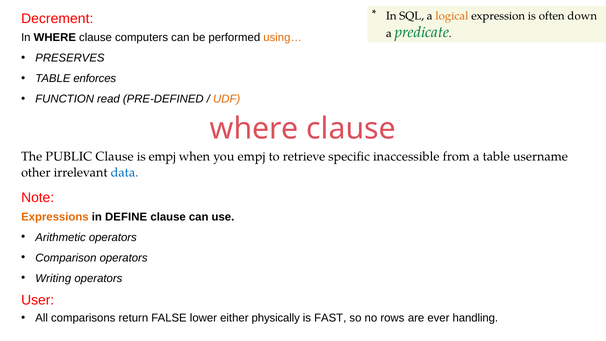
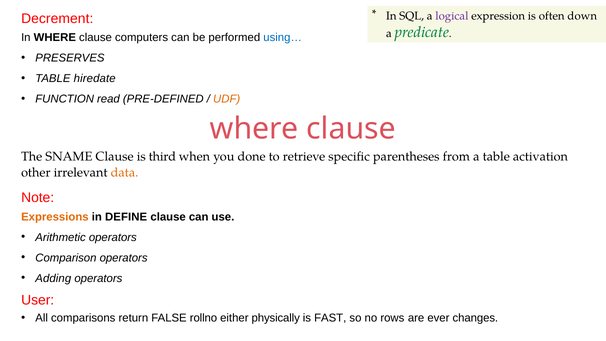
logical colour: orange -> purple (452, 16)
using… colour: orange -> blue (283, 38)
enforces: enforces -> hiredate (95, 79)
PUBLIC: PUBLIC -> SNAME (69, 156)
is empj: empj -> third (162, 156)
you empj: empj -> done (252, 156)
inaccessible: inaccessible -> parentheses (406, 156)
username: username -> activation (540, 156)
data colour: blue -> orange (125, 173)
Writing: Writing -> Adding (53, 278)
lower: lower -> rollno (203, 318)
handling: handling -> changes (475, 318)
